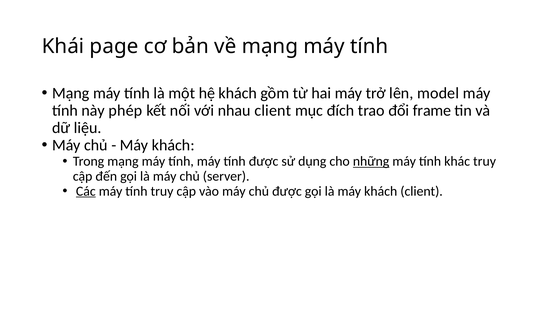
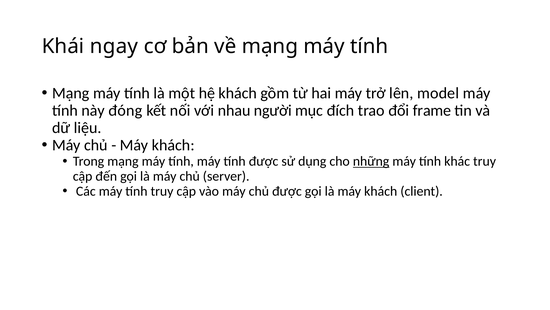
page: page -> ngay (114, 46)
phép: phép -> đóng (125, 110)
nhau client: client -> người (273, 110)
Các underline: present -> none (86, 191)
